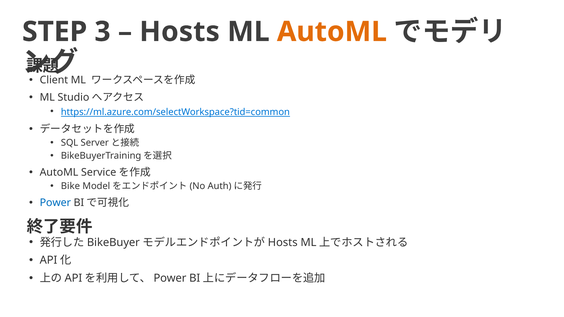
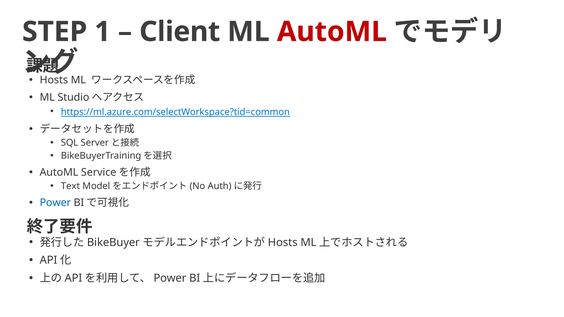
3: 3 -> 1 (103, 32)
Hosts: Hosts -> Client (180, 32)
AutoML colour: orange -> red (332, 32)
Client: Client -> Hosts (54, 80)
Bike: Bike -> Text (70, 186)
